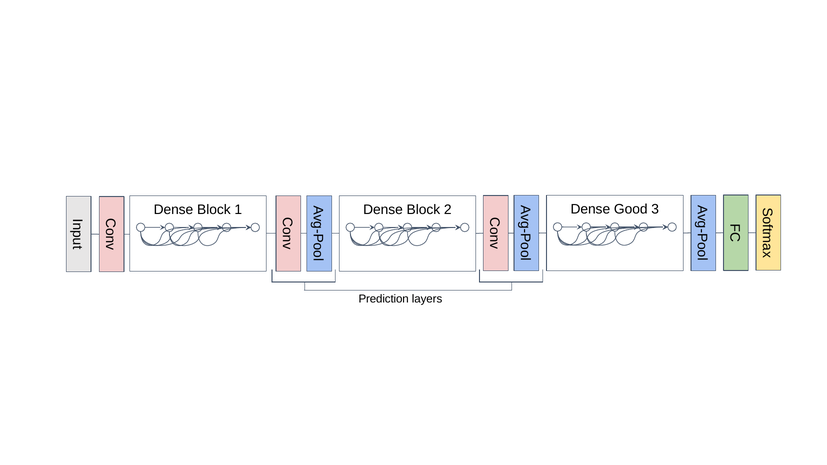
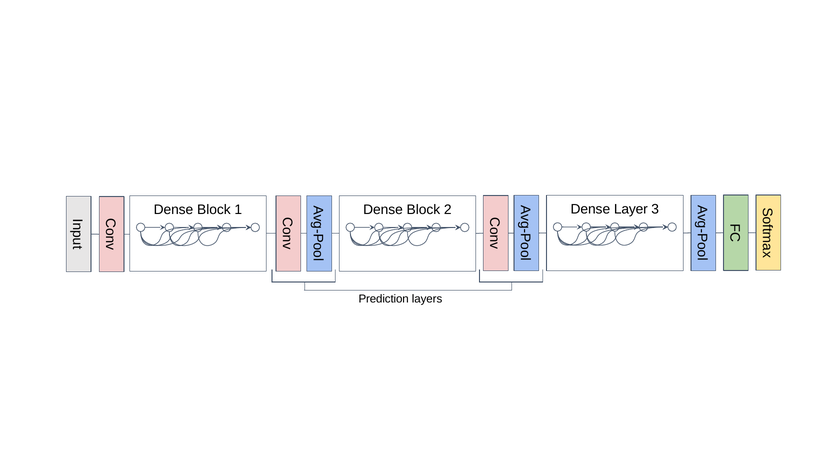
Good: Good -> Layer (631, 209)
